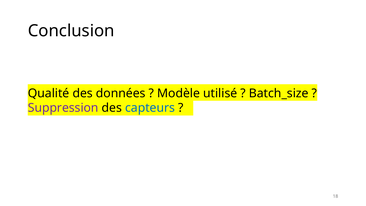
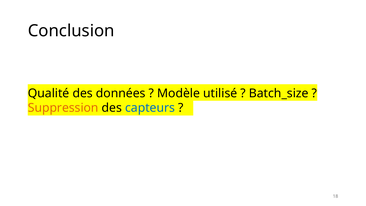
Suppression colour: purple -> orange (63, 108)
